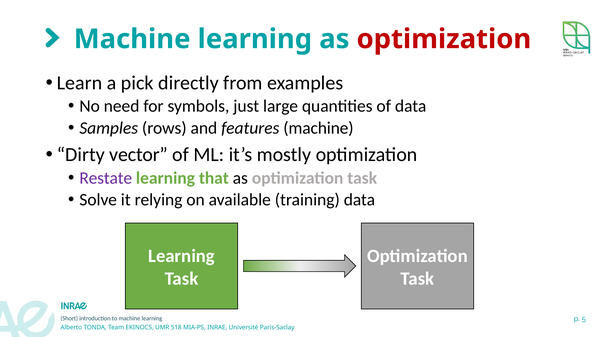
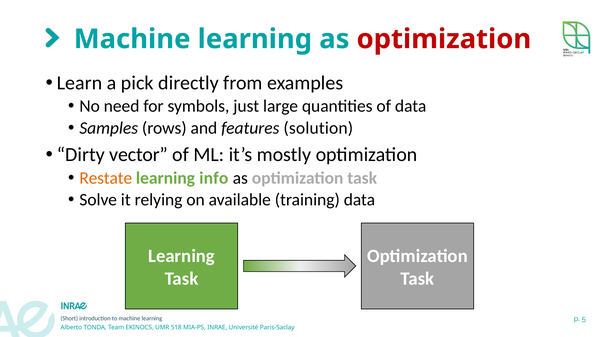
features machine: machine -> solution (318, 128)
Restate colour: purple -> orange (106, 178)
that: that -> info (214, 178)
